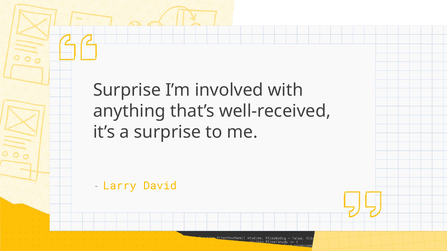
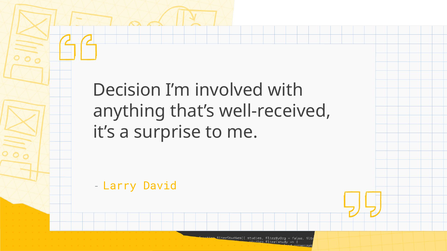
Surprise: Surprise -> Decision (127, 90)
